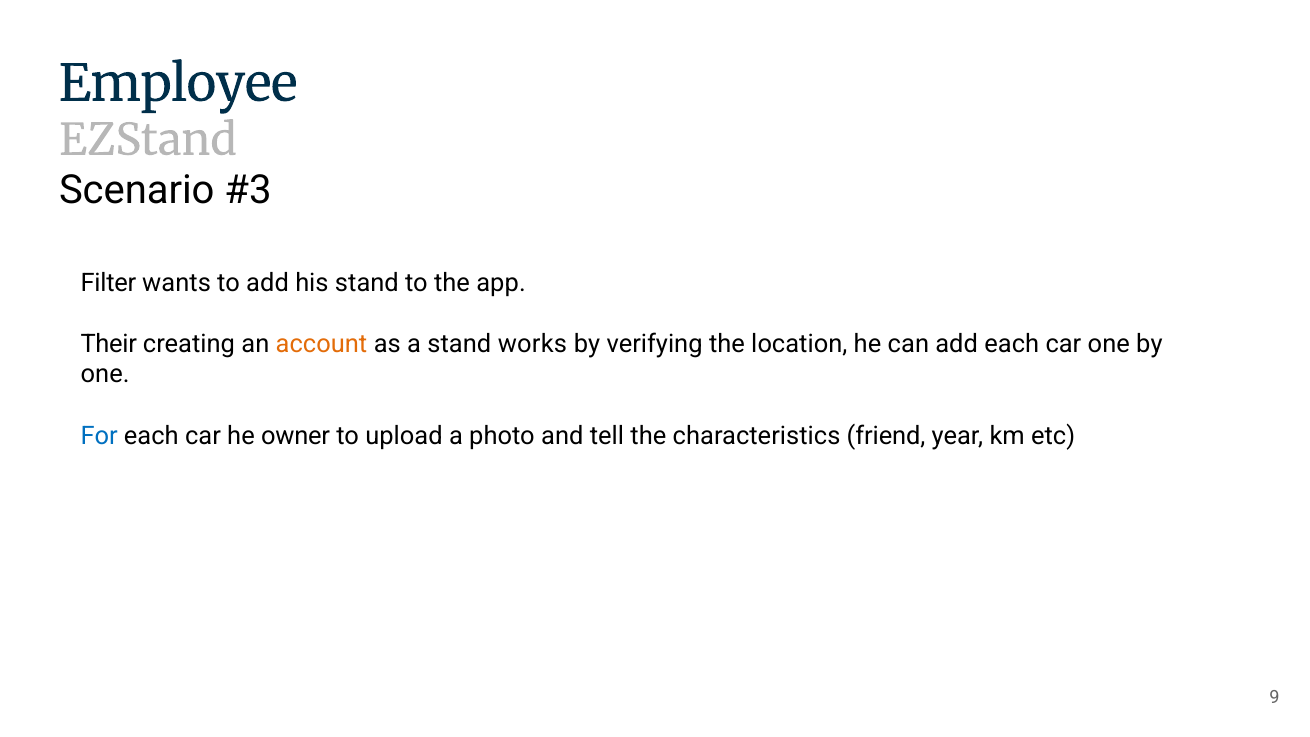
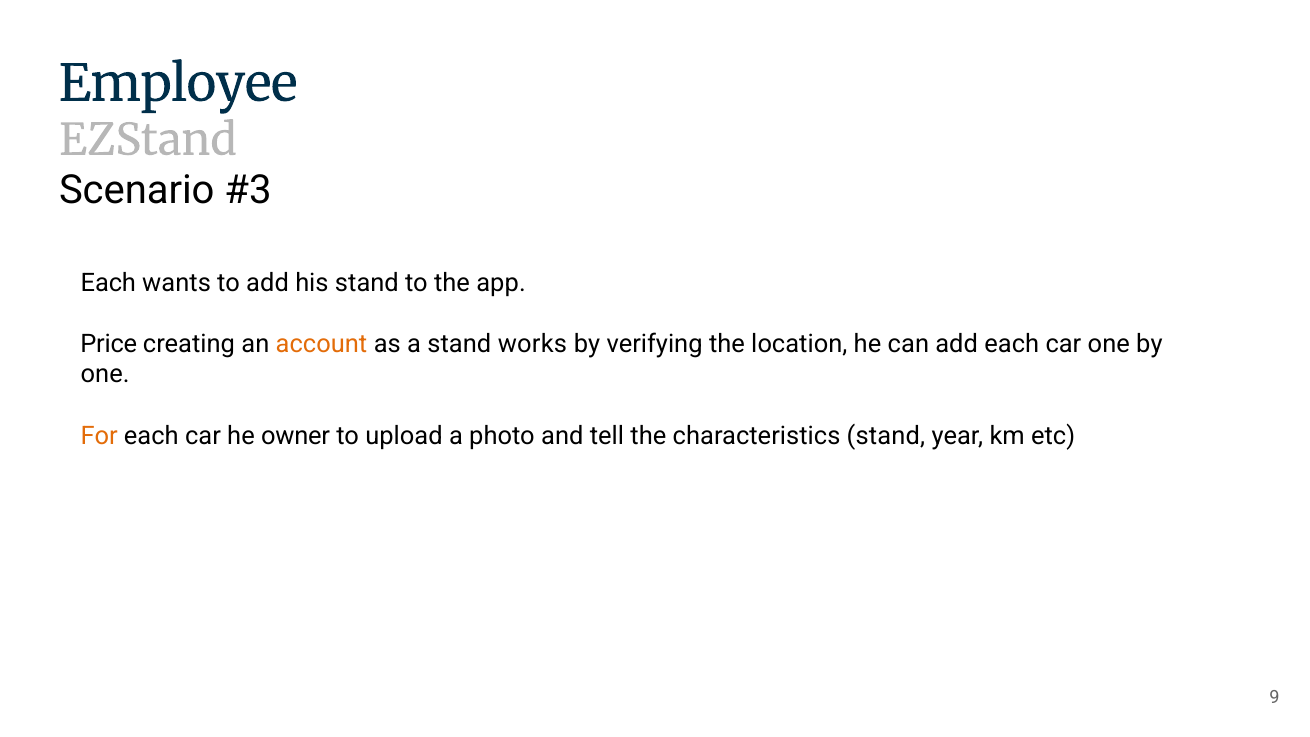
Filter: Filter -> Each (108, 283)
Their: Their -> Price (109, 344)
For colour: blue -> orange (99, 436)
characteristics friend: friend -> stand (886, 436)
